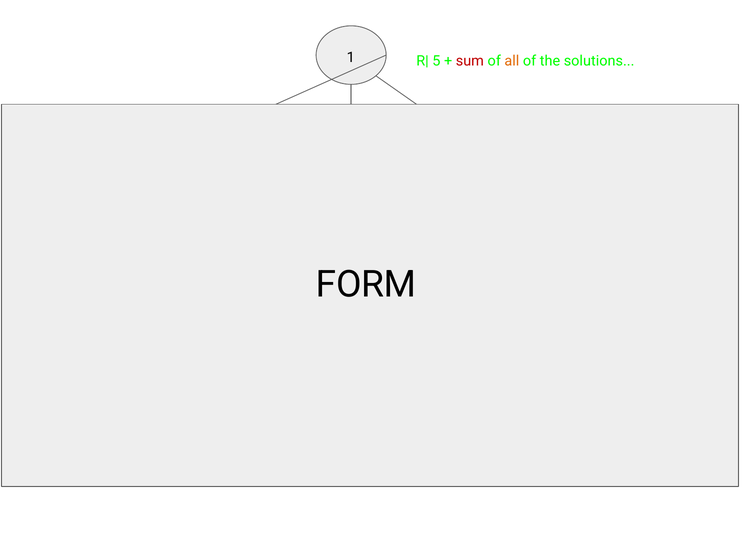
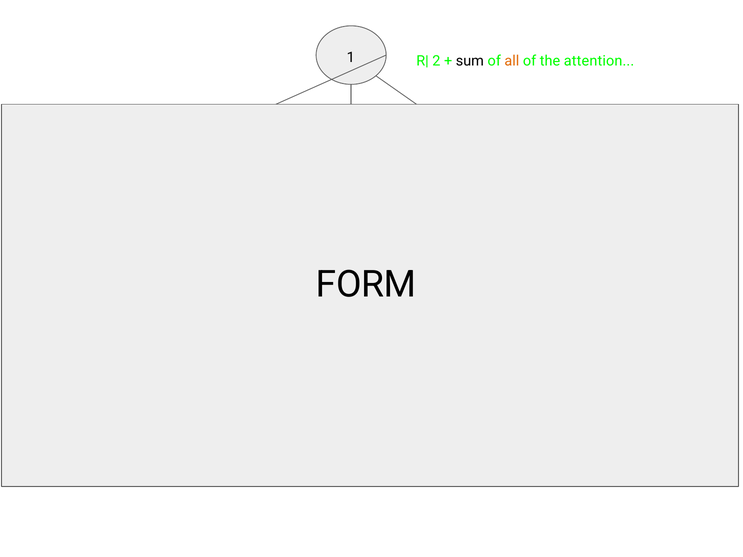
5: 5 -> 2 (436, 61)
sum colour: red -> black (470, 61)
solutions: solutions -> attention (599, 61)
